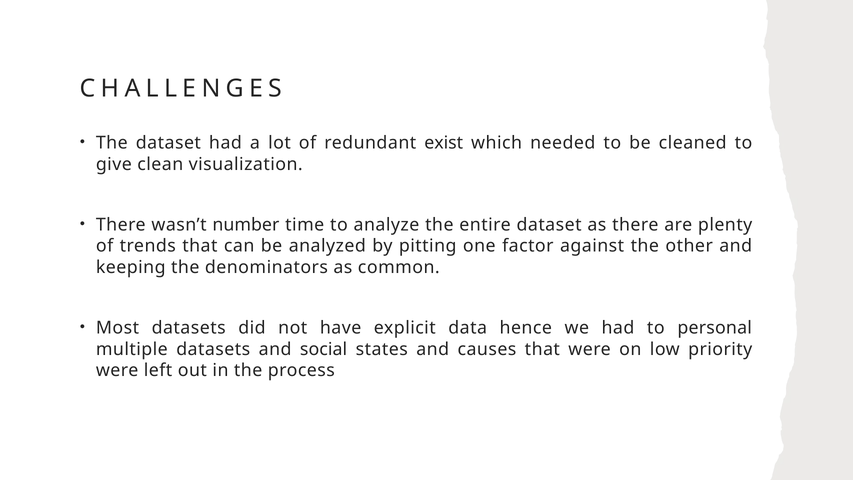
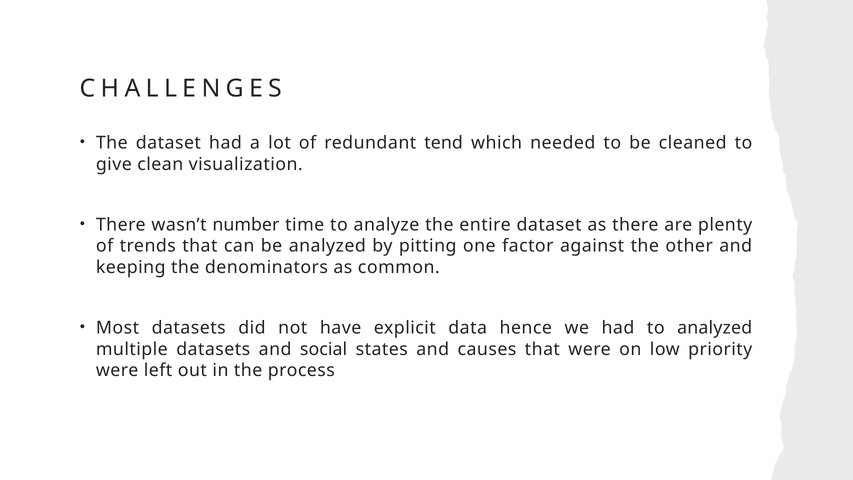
exist: exist -> tend (444, 143)
to personal: personal -> analyzed (715, 328)
